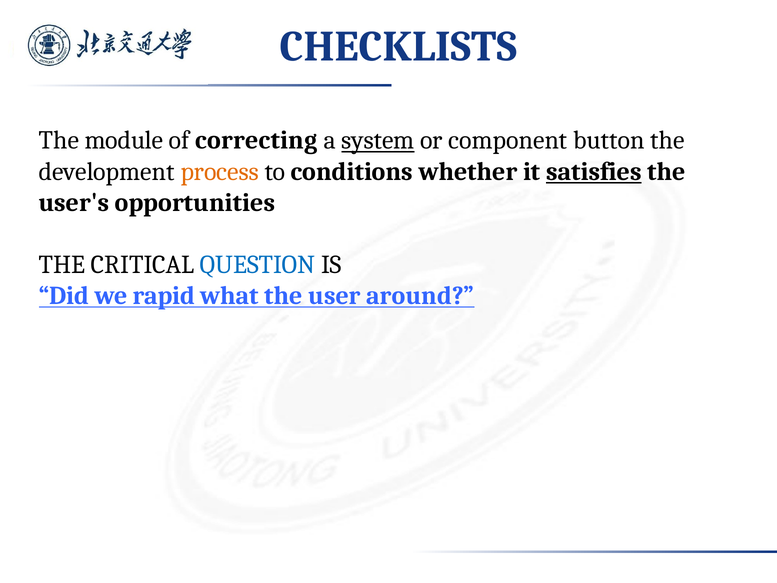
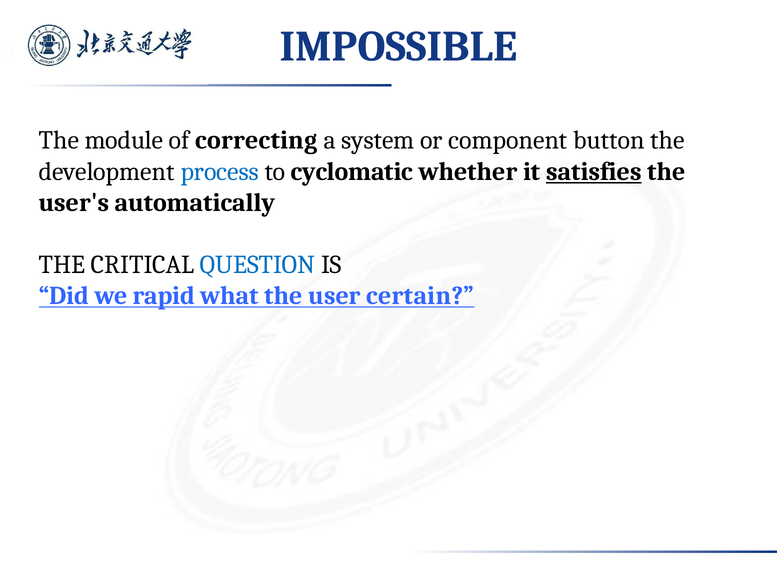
CHECKLISTS: CHECKLISTS -> IMPOSSIBLE (399, 46)
system underline: present -> none (378, 140)
process colour: orange -> blue (220, 171)
conditions: conditions -> cyclomatic (352, 171)
opportunities: opportunities -> automatically (195, 203)
around: around -> certain (420, 296)
